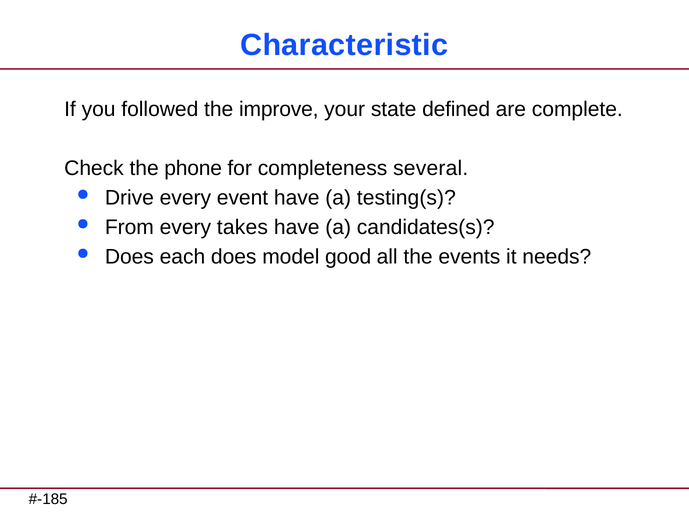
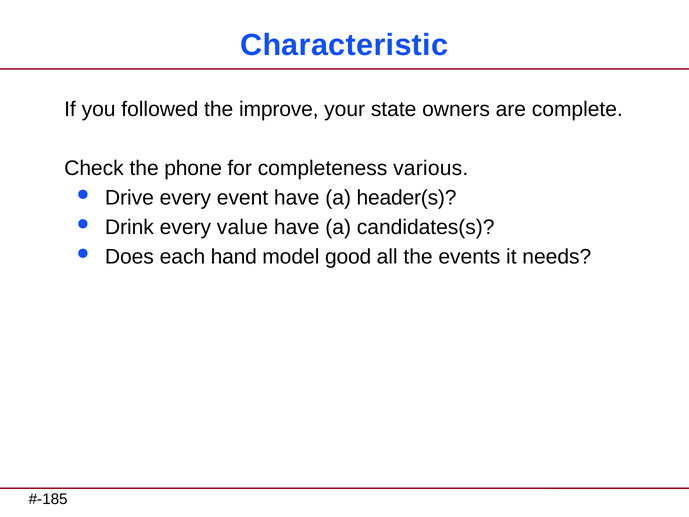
defined: defined -> owners (456, 109)
several: several -> various (431, 168)
testing(s: testing(s -> header(s (407, 198)
From: From -> Drink (129, 227)
takes: takes -> value (242, 227)
each does: does -> hand (234, 257)
